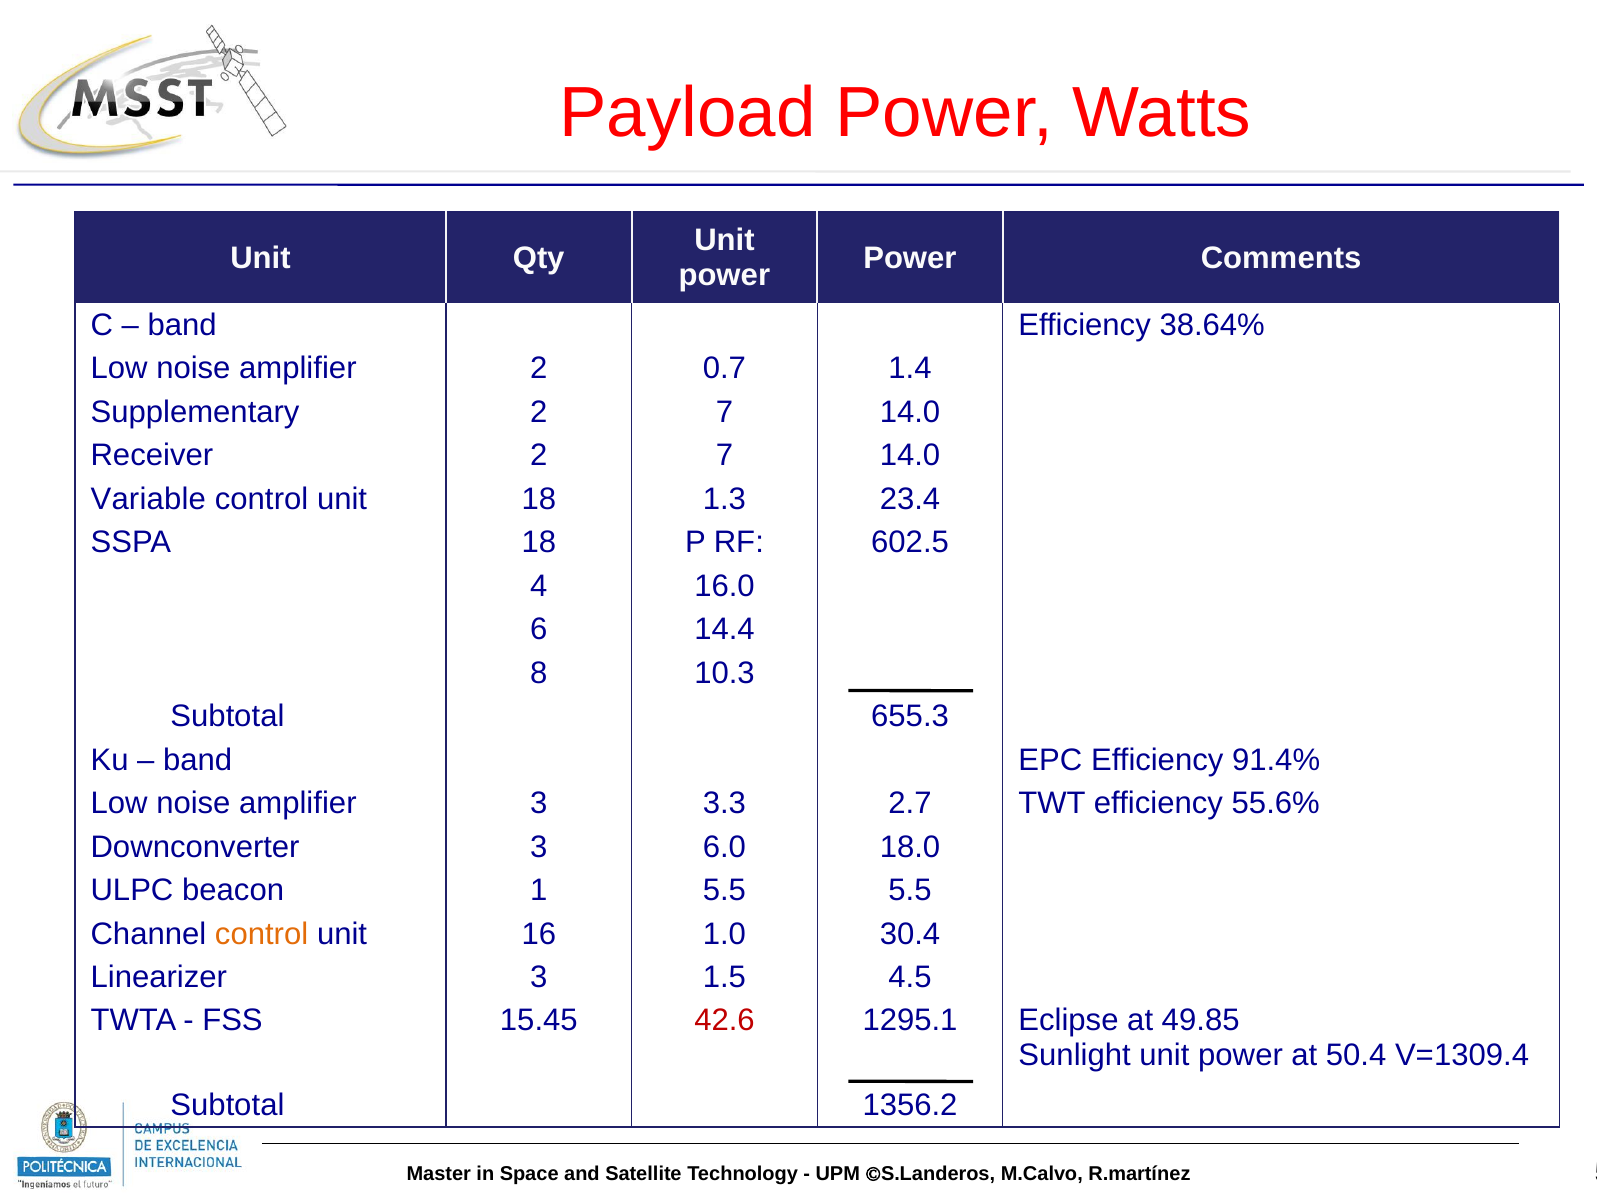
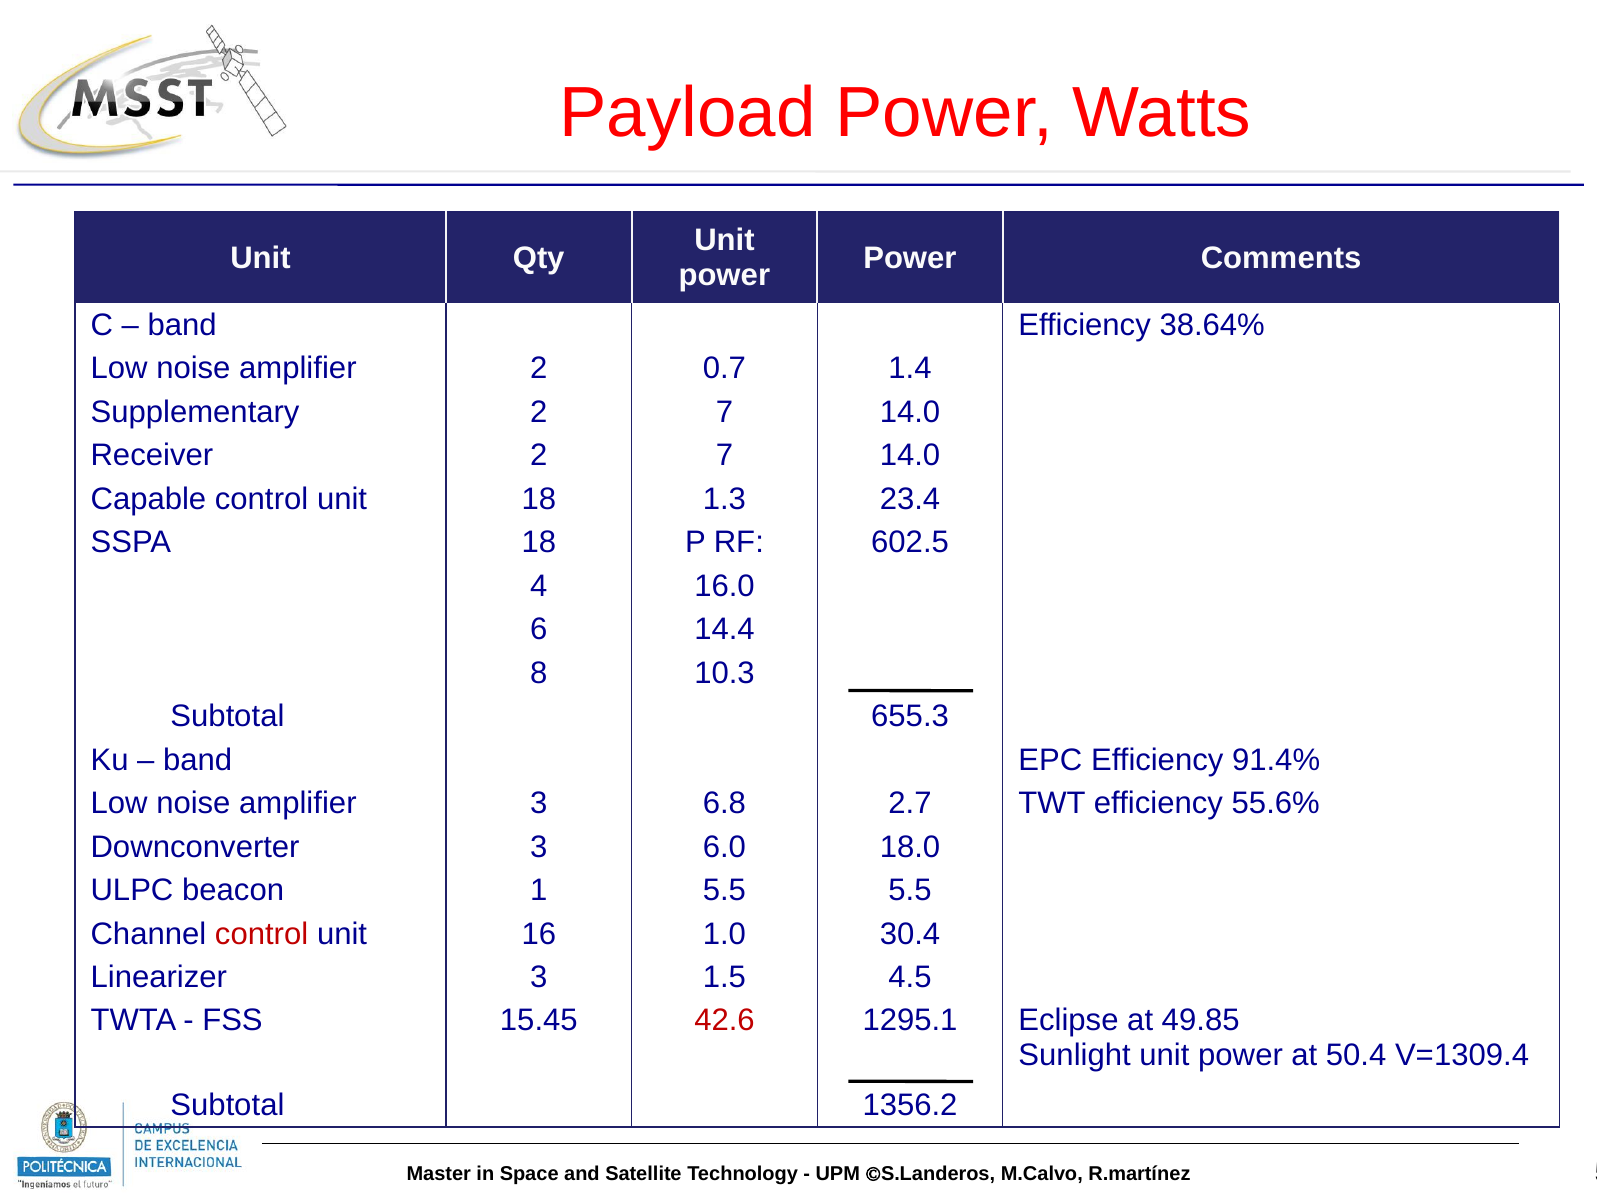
Variable: Variable -> Capable (148, 499)
3.3: 3.3 -> 6.8 (724, 803)
control colour: orange -> red (262, 934)
